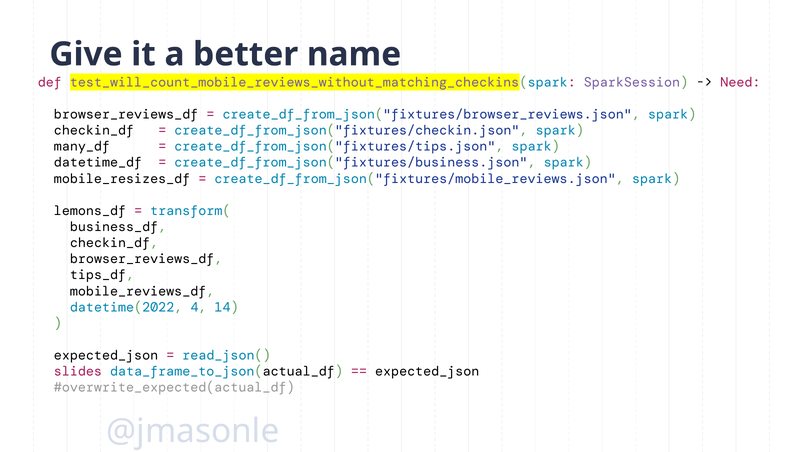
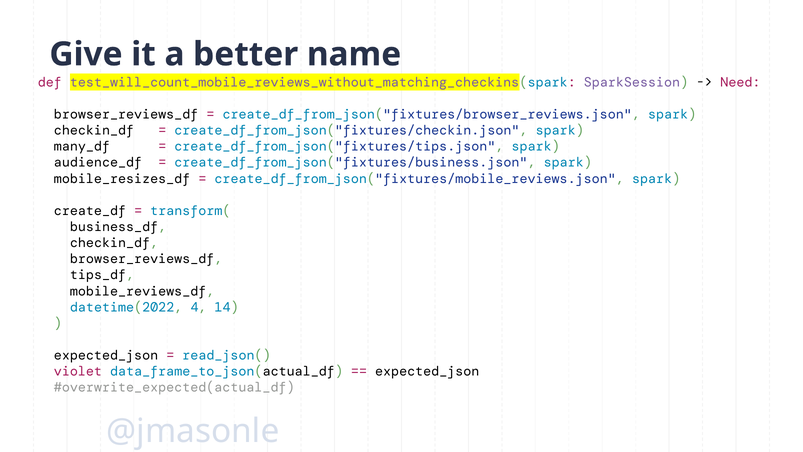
datetime_df: datetime_df -> audience_df (98, 162)
lemons_df: lemons_df -> create_df (90, 211)
slides: slides -> violet (78, 371)
